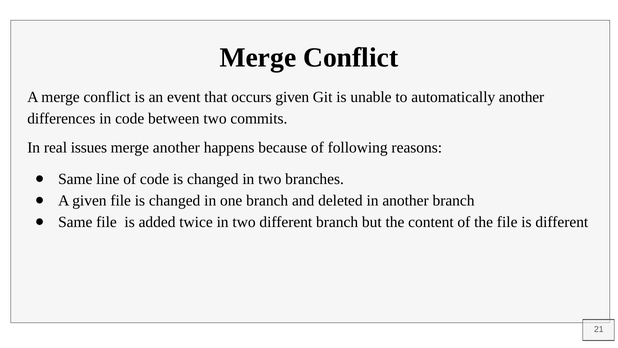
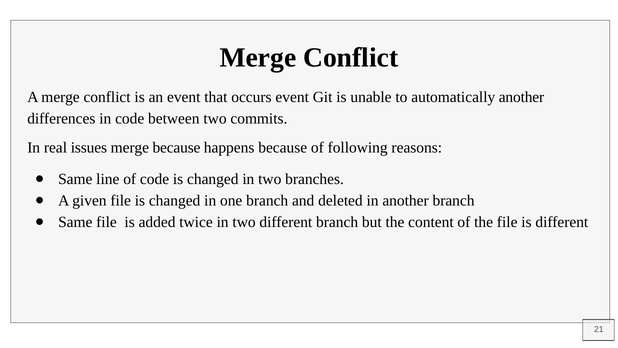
occurs given: given -> event (292, 97)
merge another: another -> because (176, 148)
